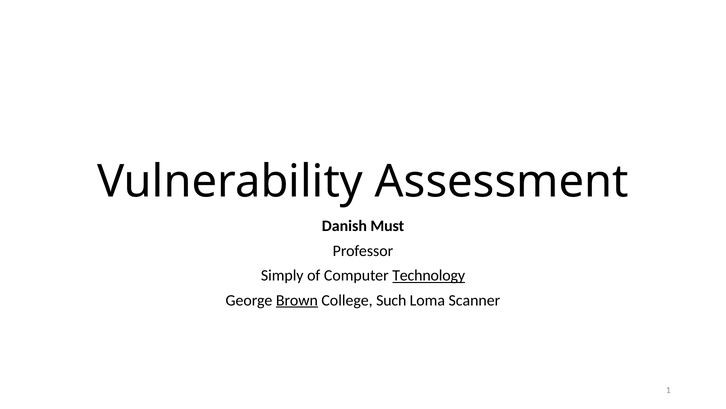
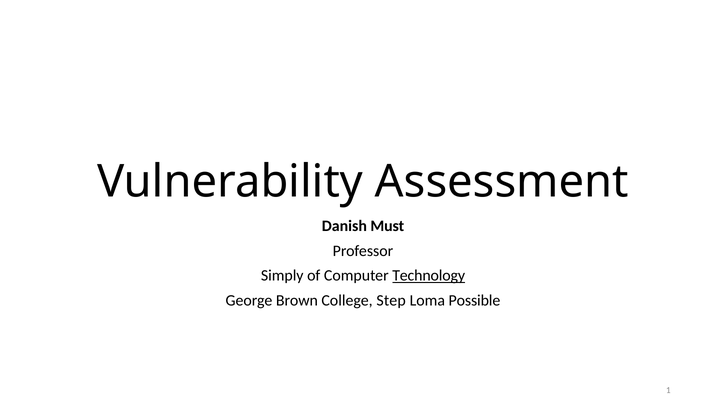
Brown underline: present -> none (297, 300)
Such: Such -> Step (391, 300)
Scanner: Scanner -> Possible (474, 300)
